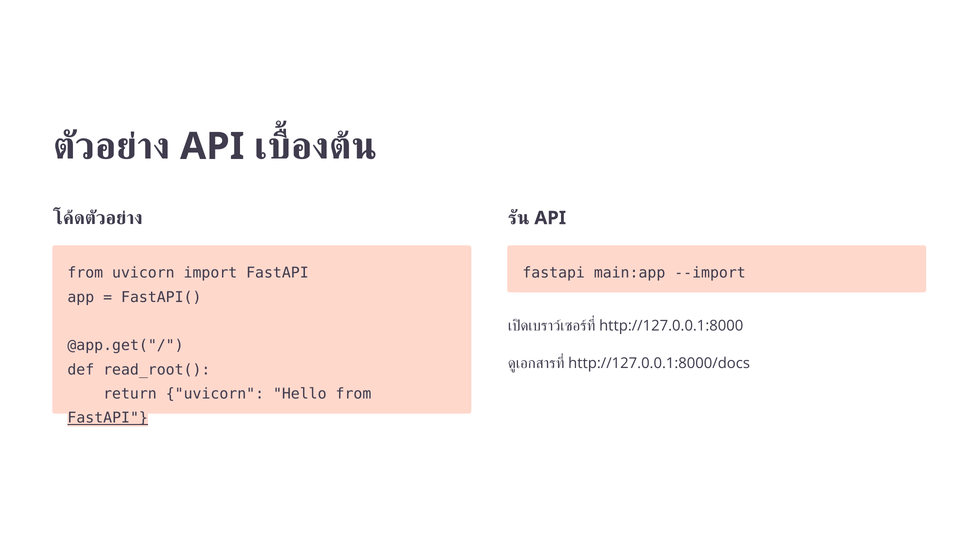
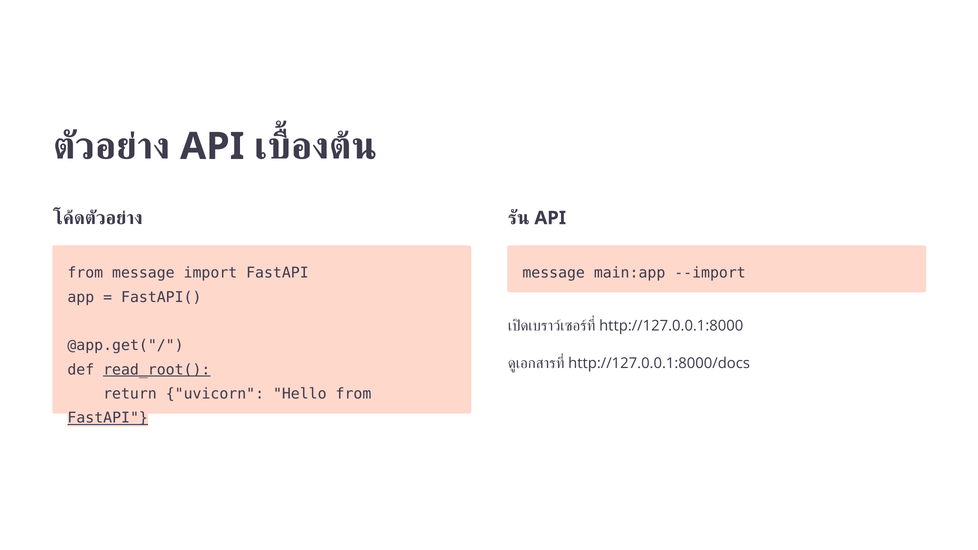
from uvicorn: uvicorn -> message (143, 273)
fastapi: fastapi -> message (554, 273)
read_root( underline: none -> present (157, 370)
